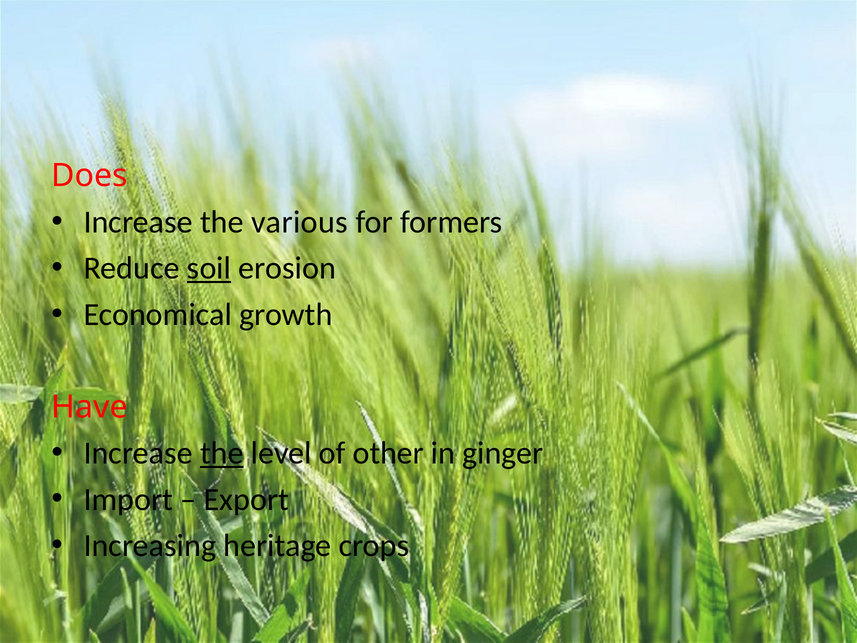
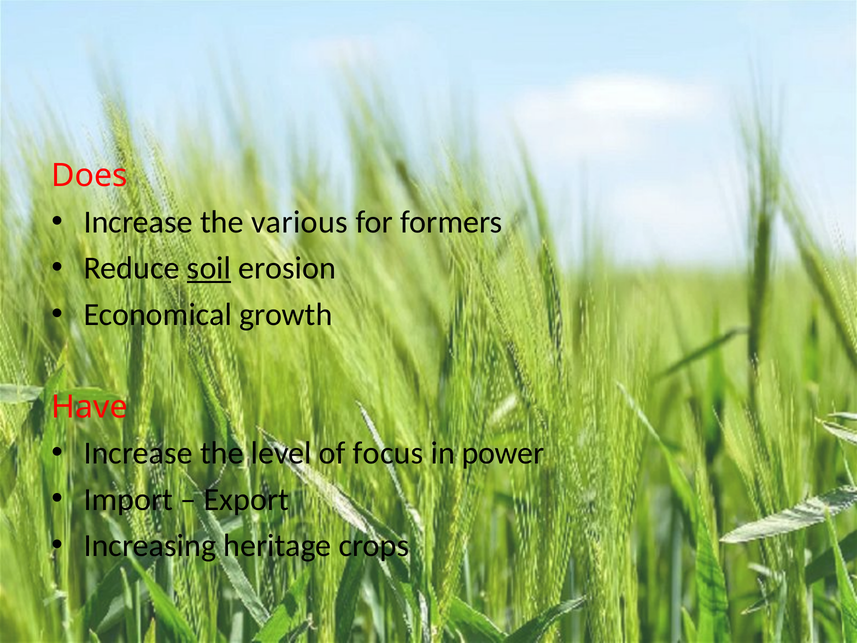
the underline: present -> none (222, 453)
other: other -> focus (388, 453)
ginger: ginger -> power (503, 453)
